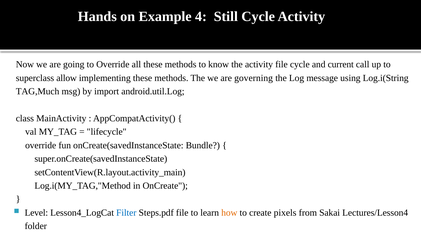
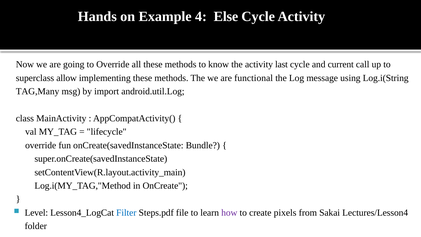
Still: Still -> Else (226, 17)
activity file: file -> last (282, 64)
governing: governing -> functional (254, 78)
TAG,Much: TAG,Much -> TAG,Many (38, 91)
how colour: orange -> purple (229, 213)
